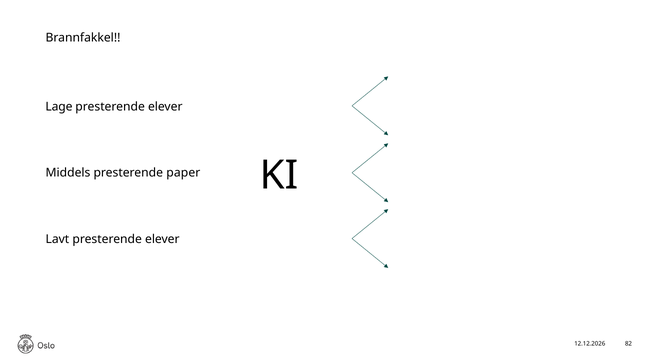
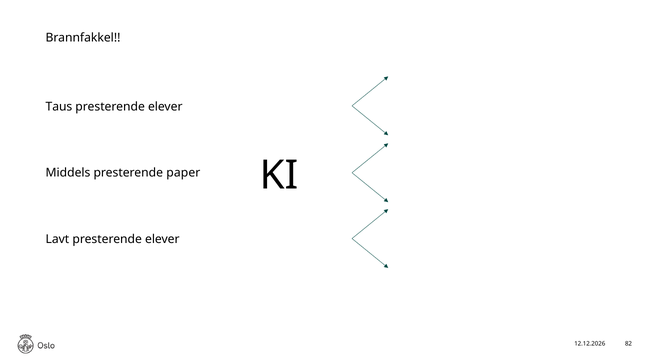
Lage: Lage -> Taus (59, 107)
